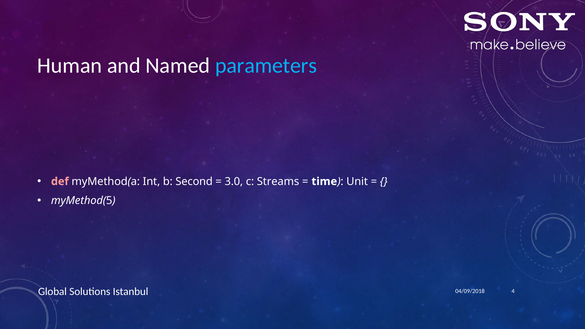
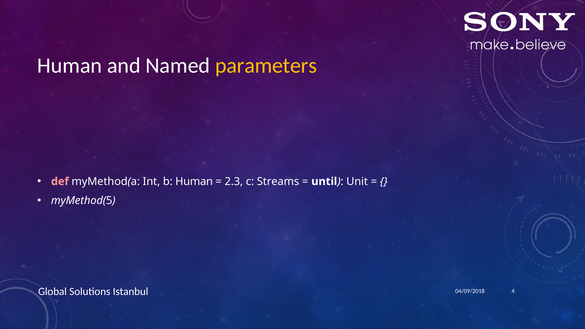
parameters colour: light blue -> yellow (266, 66)
b Second: Second -> Human (194, 181)
3.0: 3.0 -> 2.3 (234, 181)
time: time -> until (324, 181)
